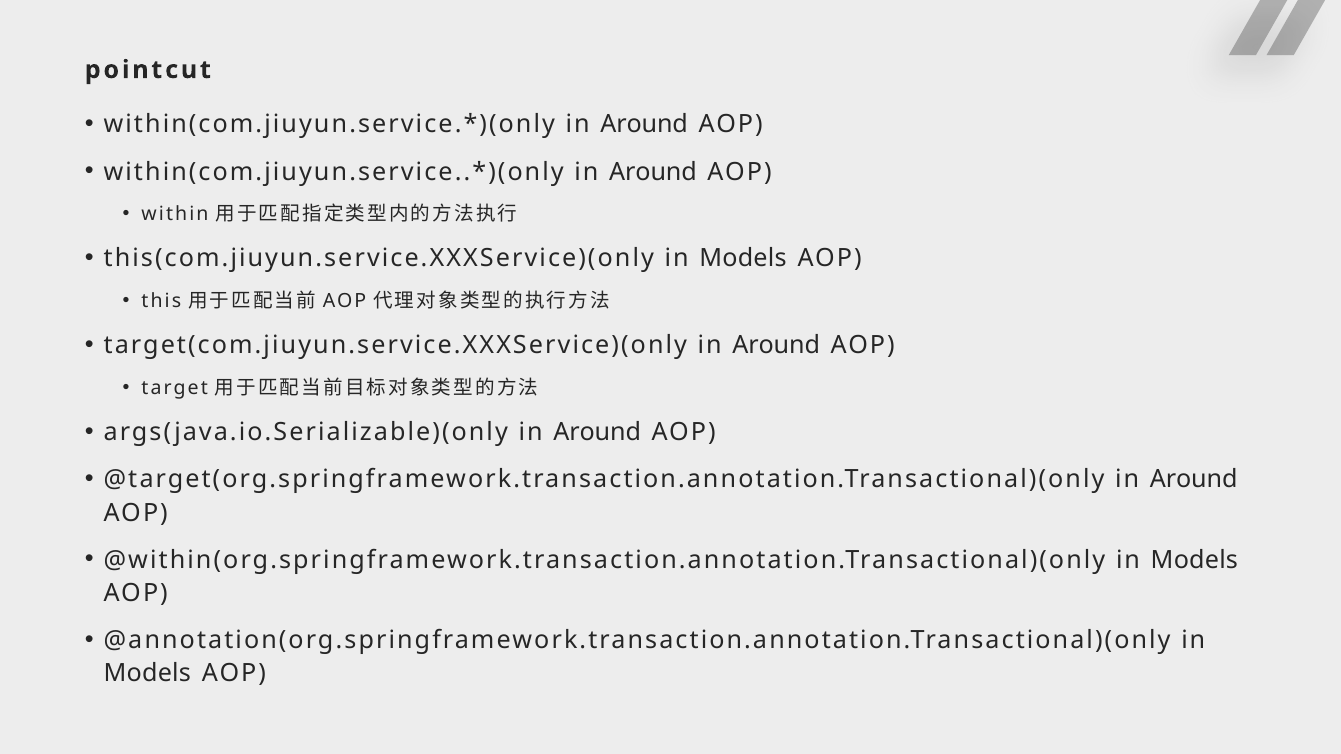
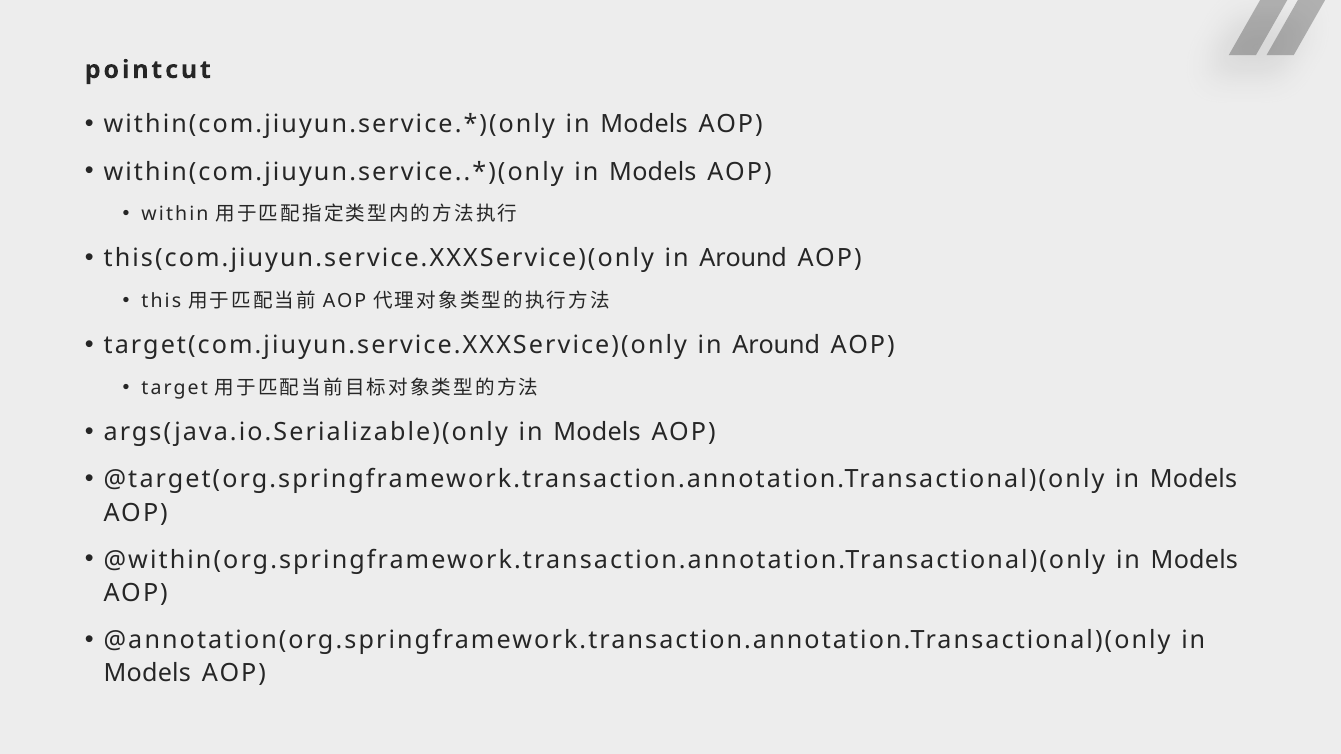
Around: Around -> Models (644, 125)
Around: Around -> Models (653, 172)
this(com.jiuyun.service.XXXService)(only in Models: Models -> Around (743, 259)
args(java.io.Serializable)(only in Around: Around -> Models (597, 433)
@target(org.springframework.transaction.annotation.Transactional)(only in Around: Around -> Models (1194, 480)
